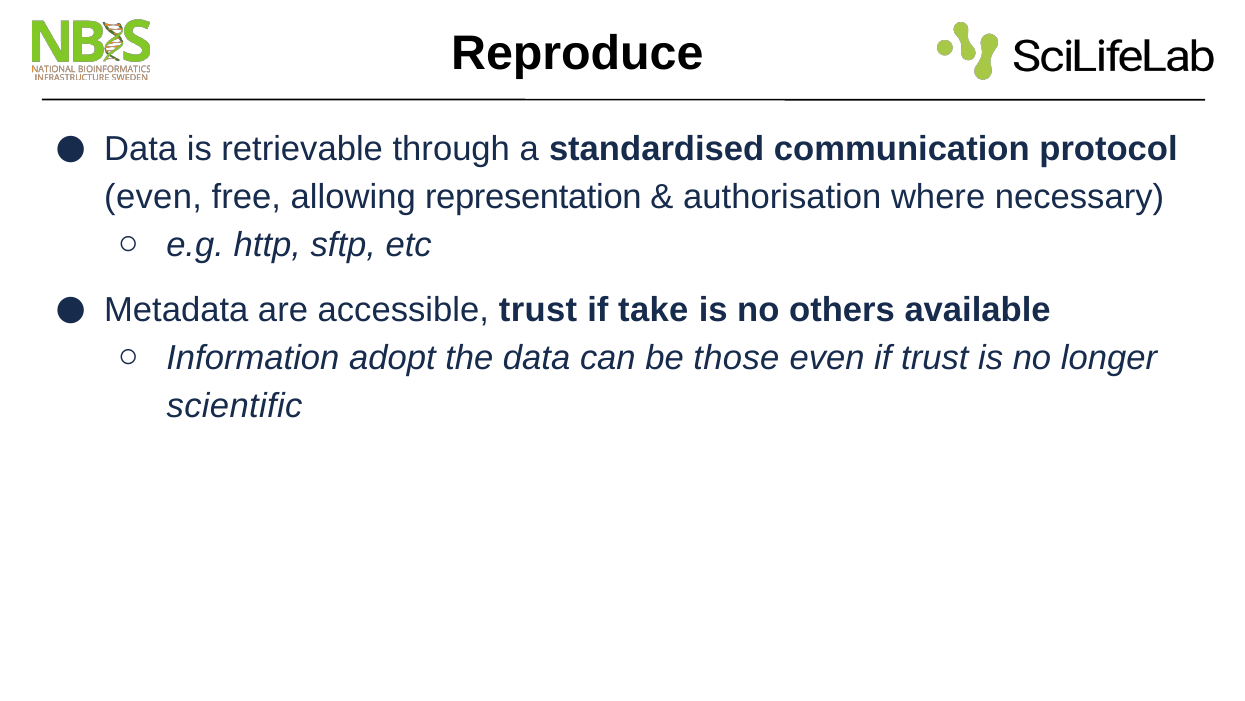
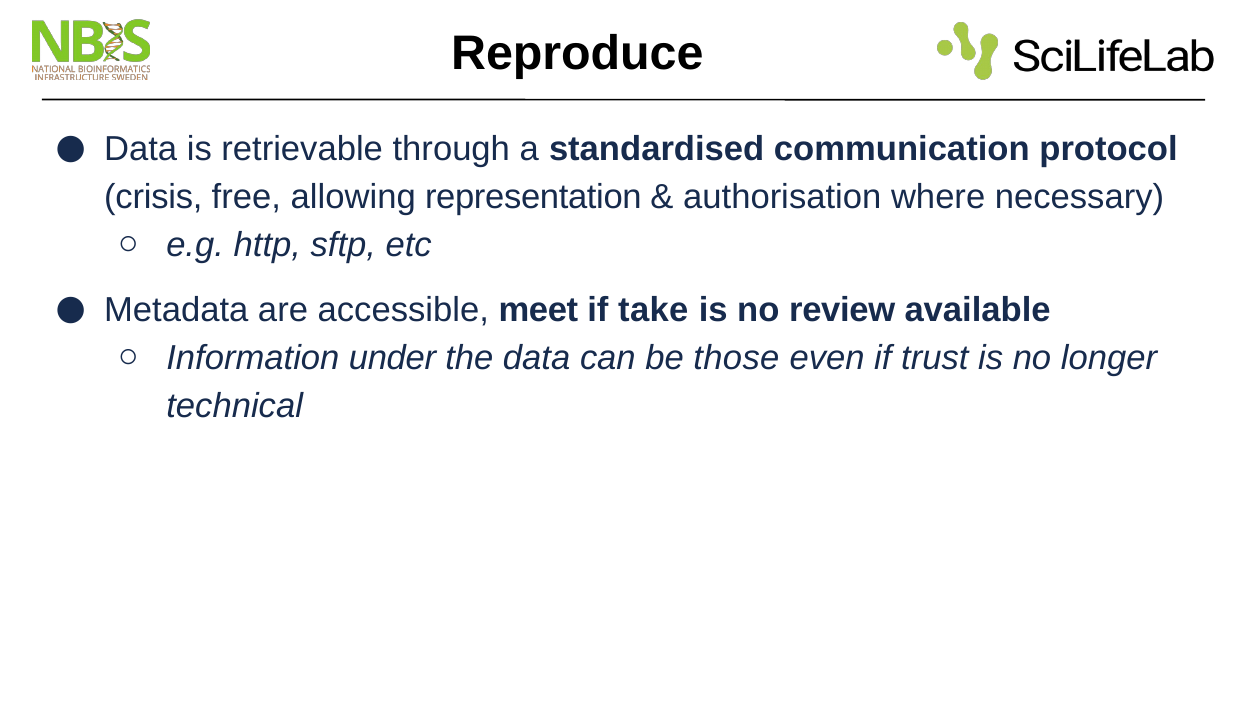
even: even -> crisis (153, 197)
accessible trust: trust -> meet (538, 310)
others: others -> review (842, 310)
adopt: adopt -> under (393, 358)
scientific: scientific -> technical (235, 405)
